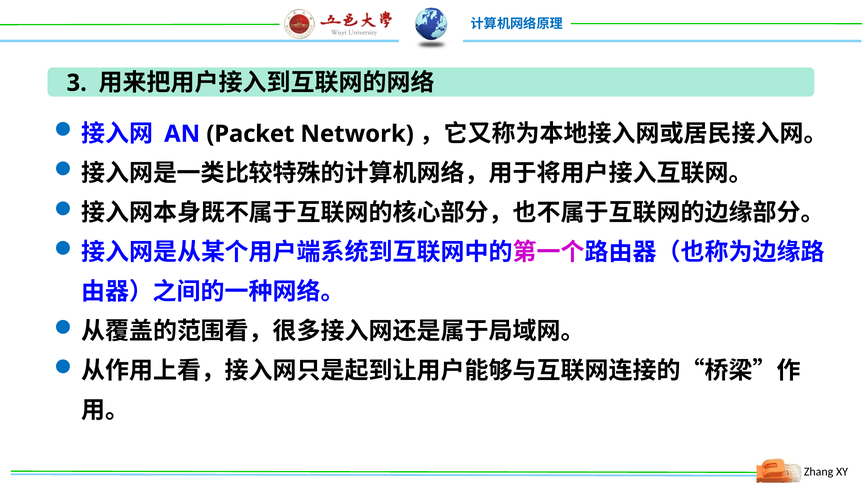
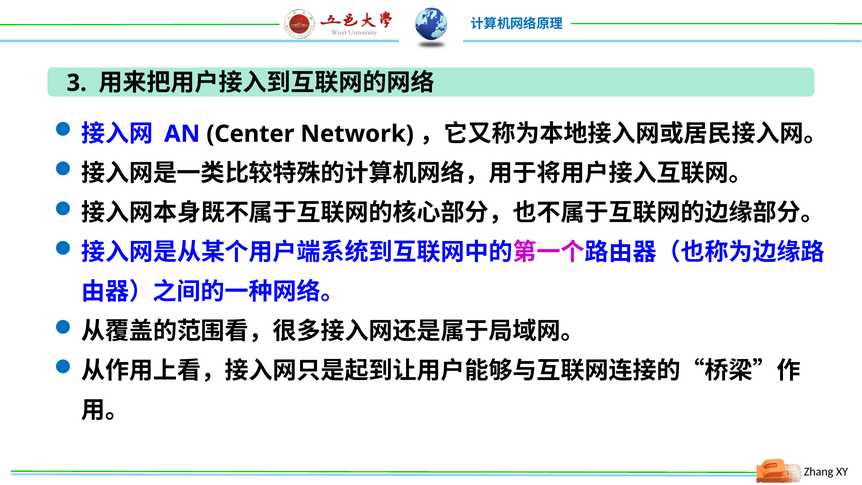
Packet: Packet -> Center (250, 134)
